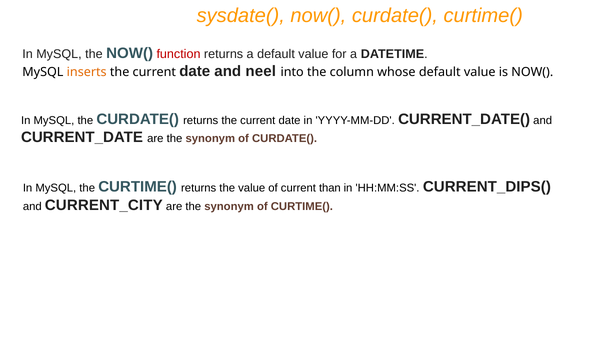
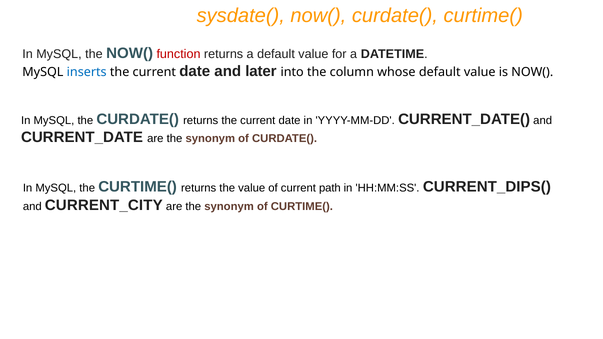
inserts colour: orange -> blue (87, 72)
neel: neel -> later (261, 72)
than: than -> path (330, 188)
